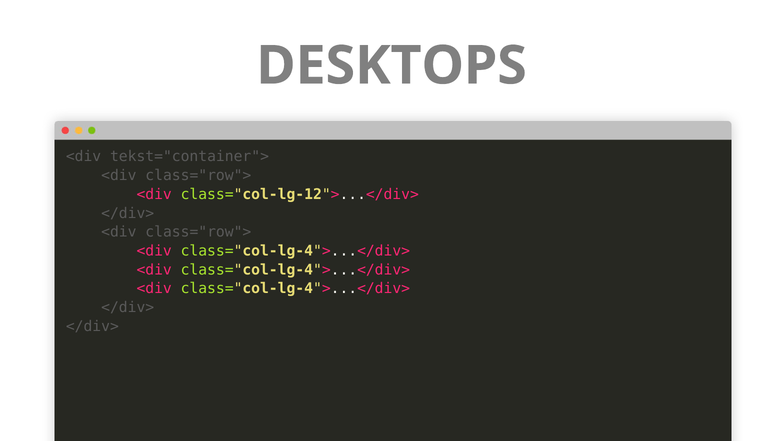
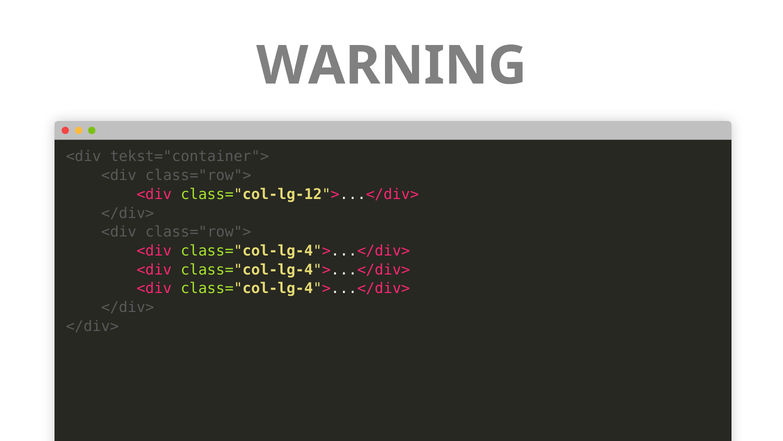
DESKTOPS: DESKTOPS -> WARNING (392, 66)
